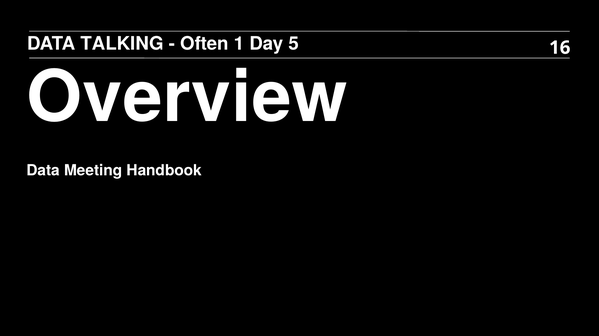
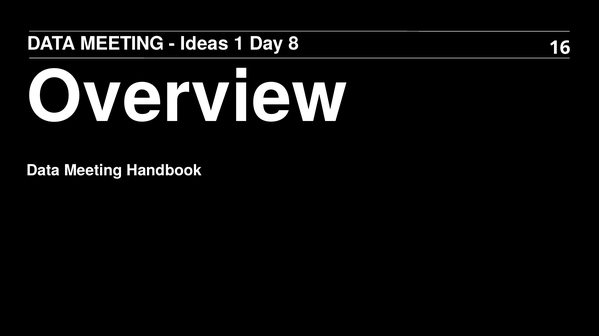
TALKING: TALKING -> MEETING (122, 44)
Often: Often -> Ideas (204, 44)
5: 5 -> 8 (294, 44)
